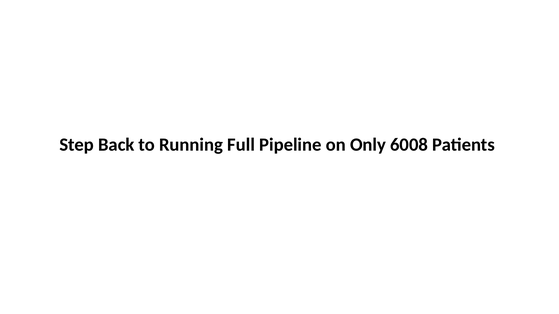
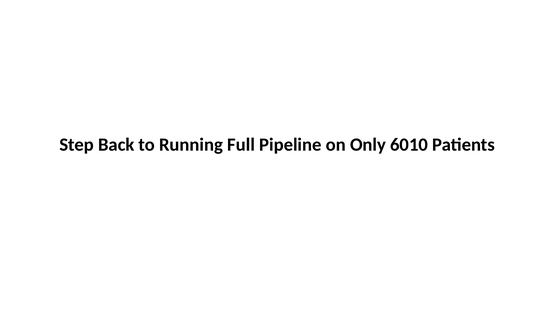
6008: 6008 -> 6010 (409, 145)
